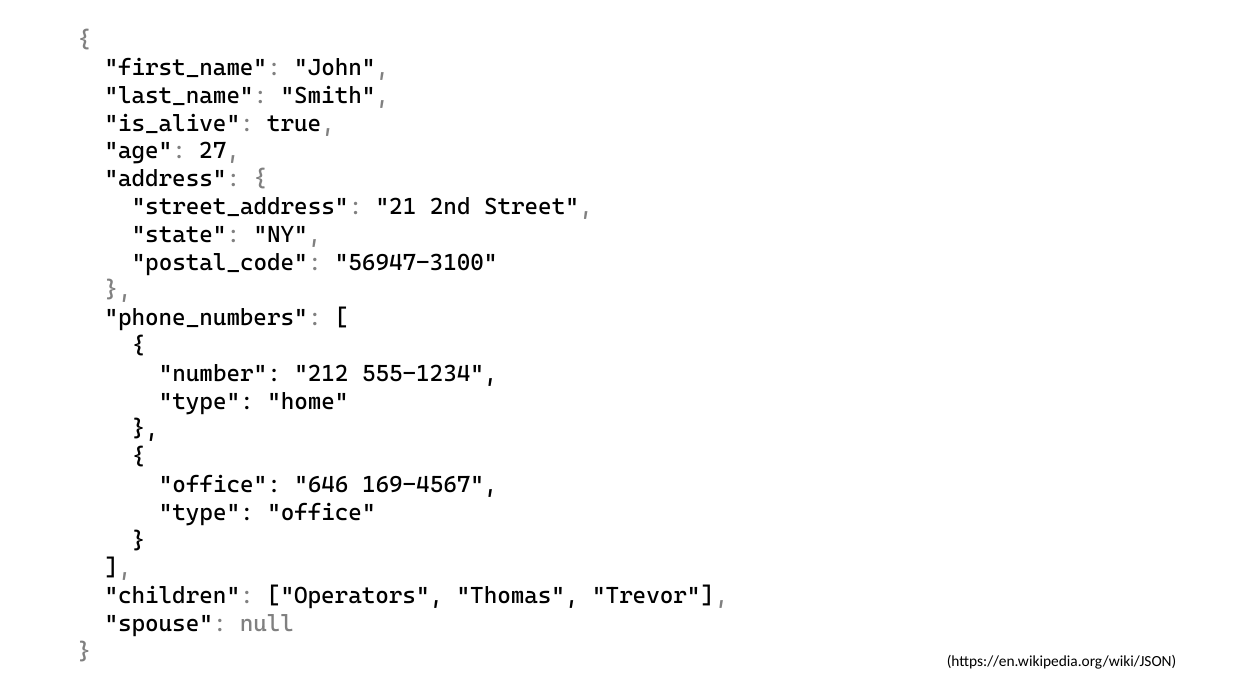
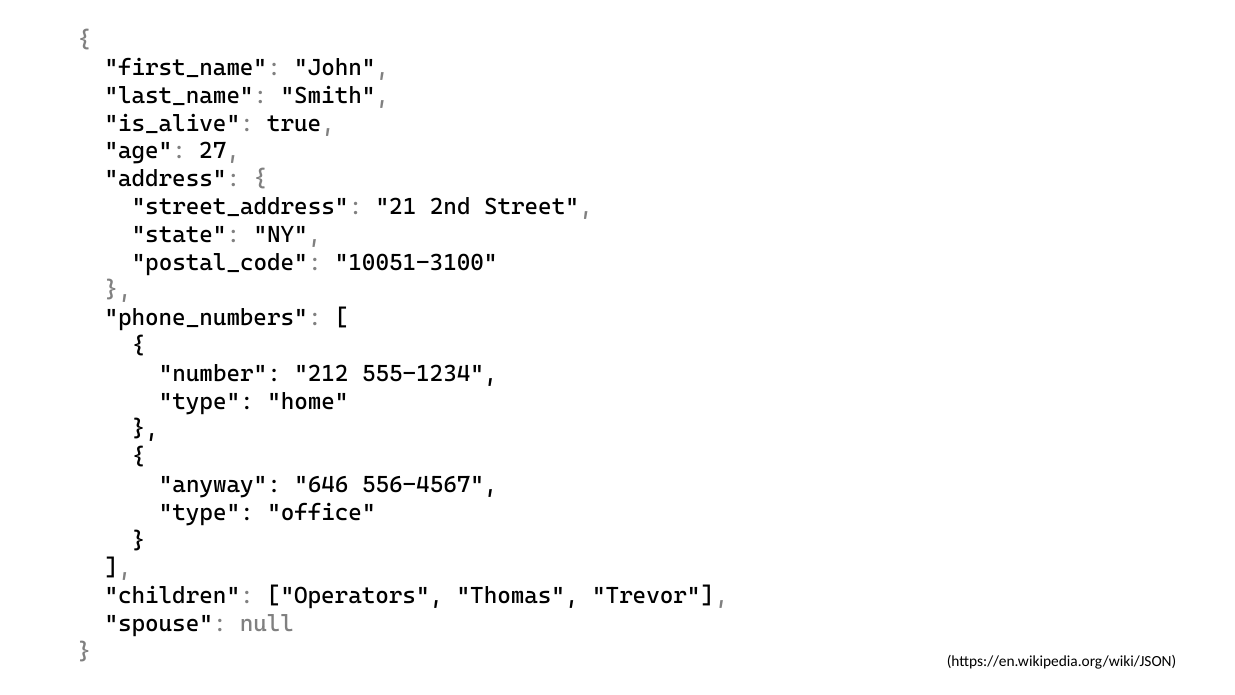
56947-3100: 56947-3100 -> 10051-3100 (416, 262)
office: office -> anyway (220, 485)
169-4567: 169-4567 -> 556-4567 (430, 485)
